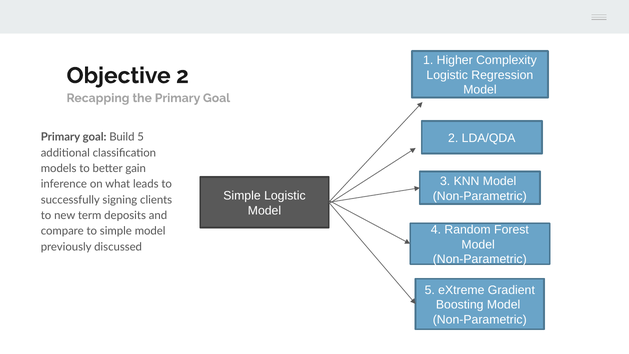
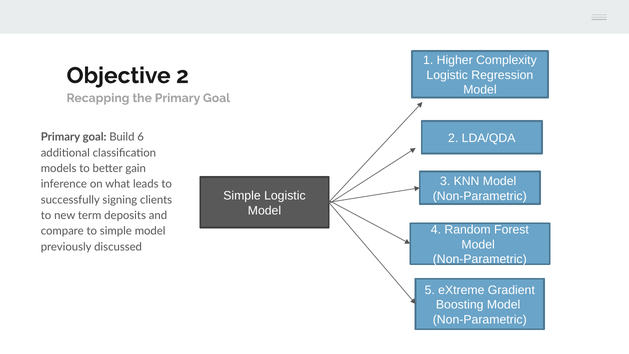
Build 5: 5 -> 6 (141, 137)
